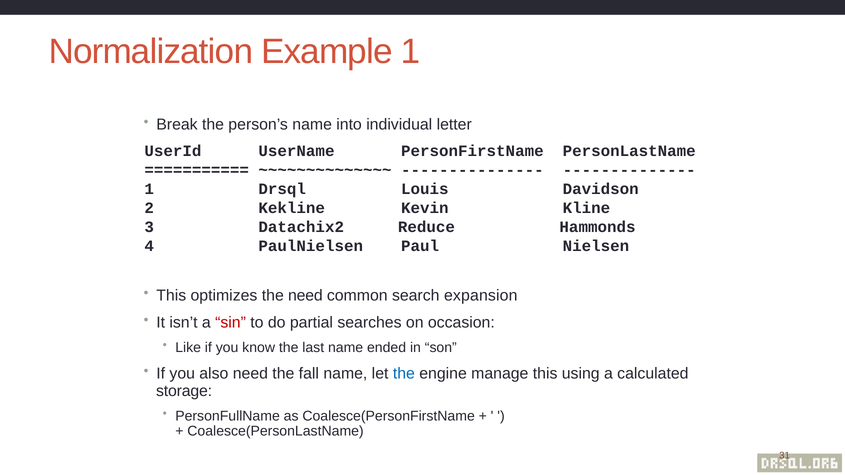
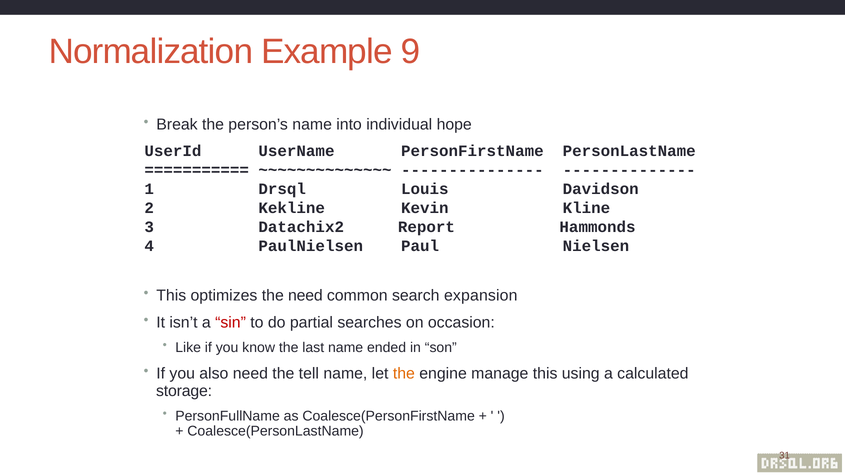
Example 1: 1 -> 9 (410, 52)
letter: letter -> hope (454, 125)
Reduce: Reduce -> Report (426, 227)
fall: fall -> tell (309, 374)
the colour: blue -> orange (404, 374)
